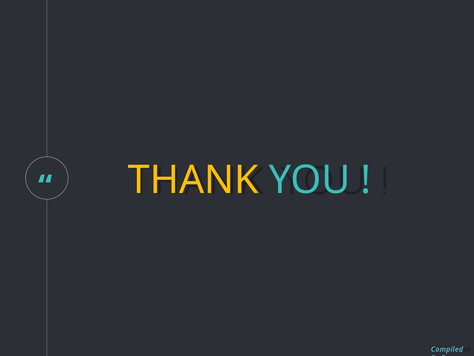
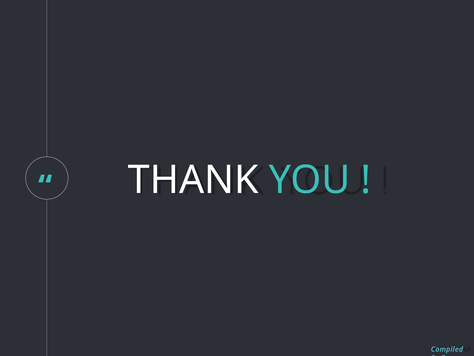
THANK colour: yellow -> white (193, 180)
